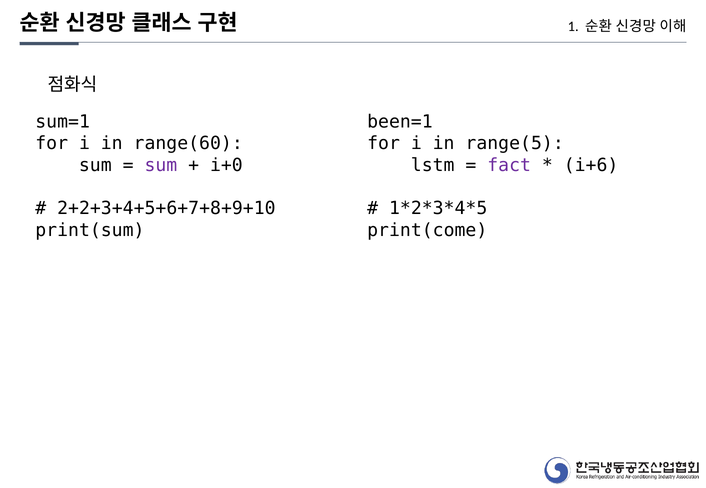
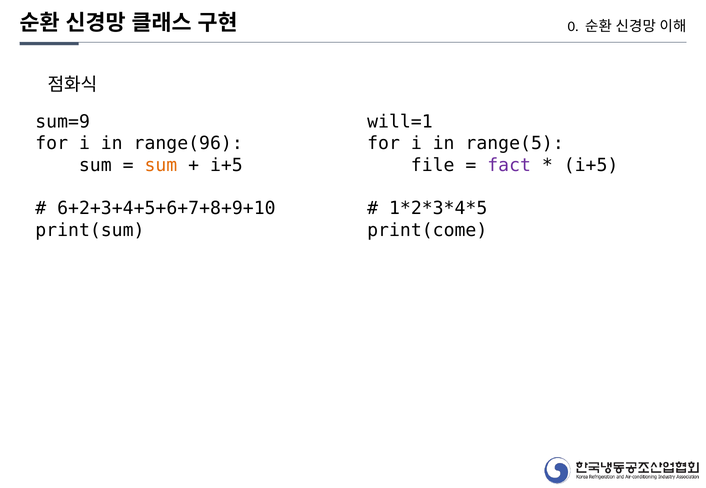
1: 1 -> 0 (573, 27)
sum=1: sum=1 -> sum=9 (63, 122)
been=1: been=1 -> will=1 (400, 122)
range(60: range(60 -> range(96 (188, 144)
sum colour: purple -> orange (161, 165)
i+0: i+0 -> i+5 (226, 165)
lstm: lstm -> file (433, 165)
i+6: i+6 -> i+5 (591, 165)
2+2+3+4+5+6+7+8+9+10: 2+2+3+4+5+6+7+8+9+10 -> 6+2+3+4+5+6+7+8+9+10 (166, 209)
